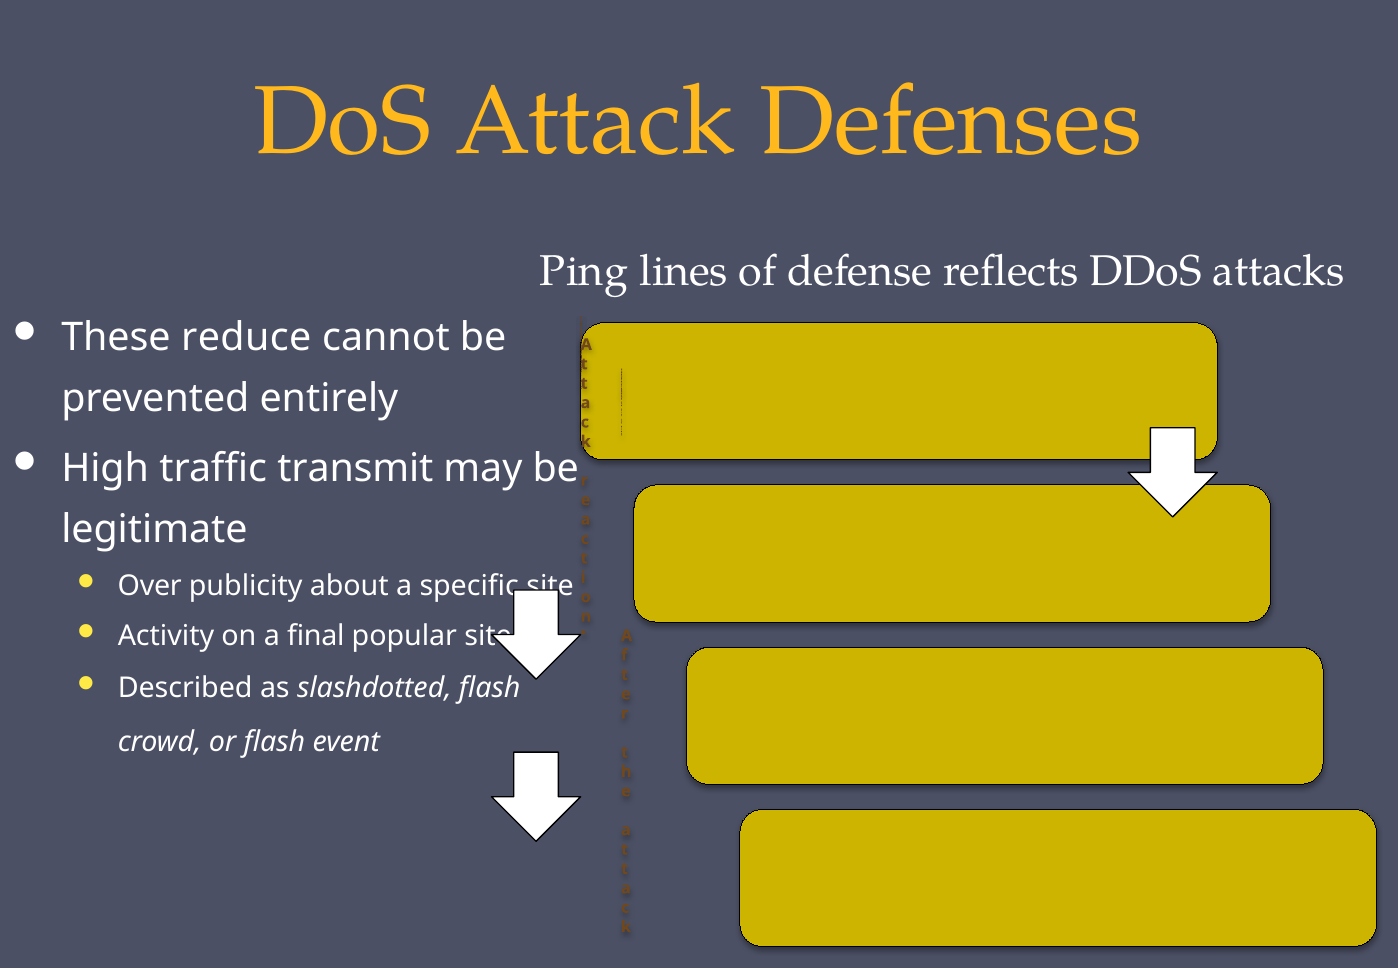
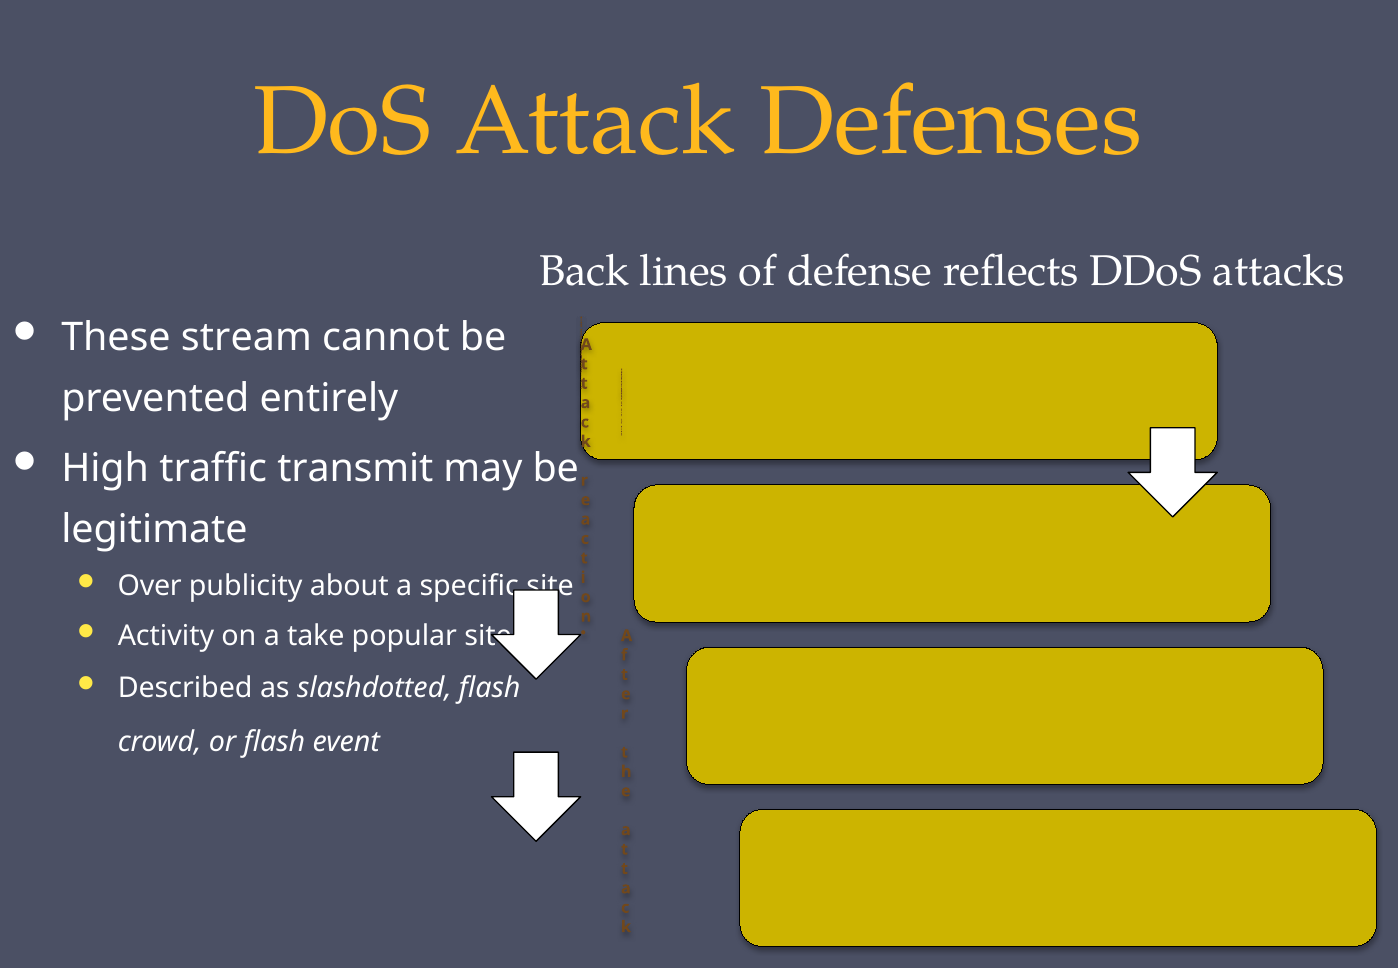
Ping: Ping -> Back (584, 272)
reduce: reduce -> stream (246, 337)
final: final -> take (316, 636)
